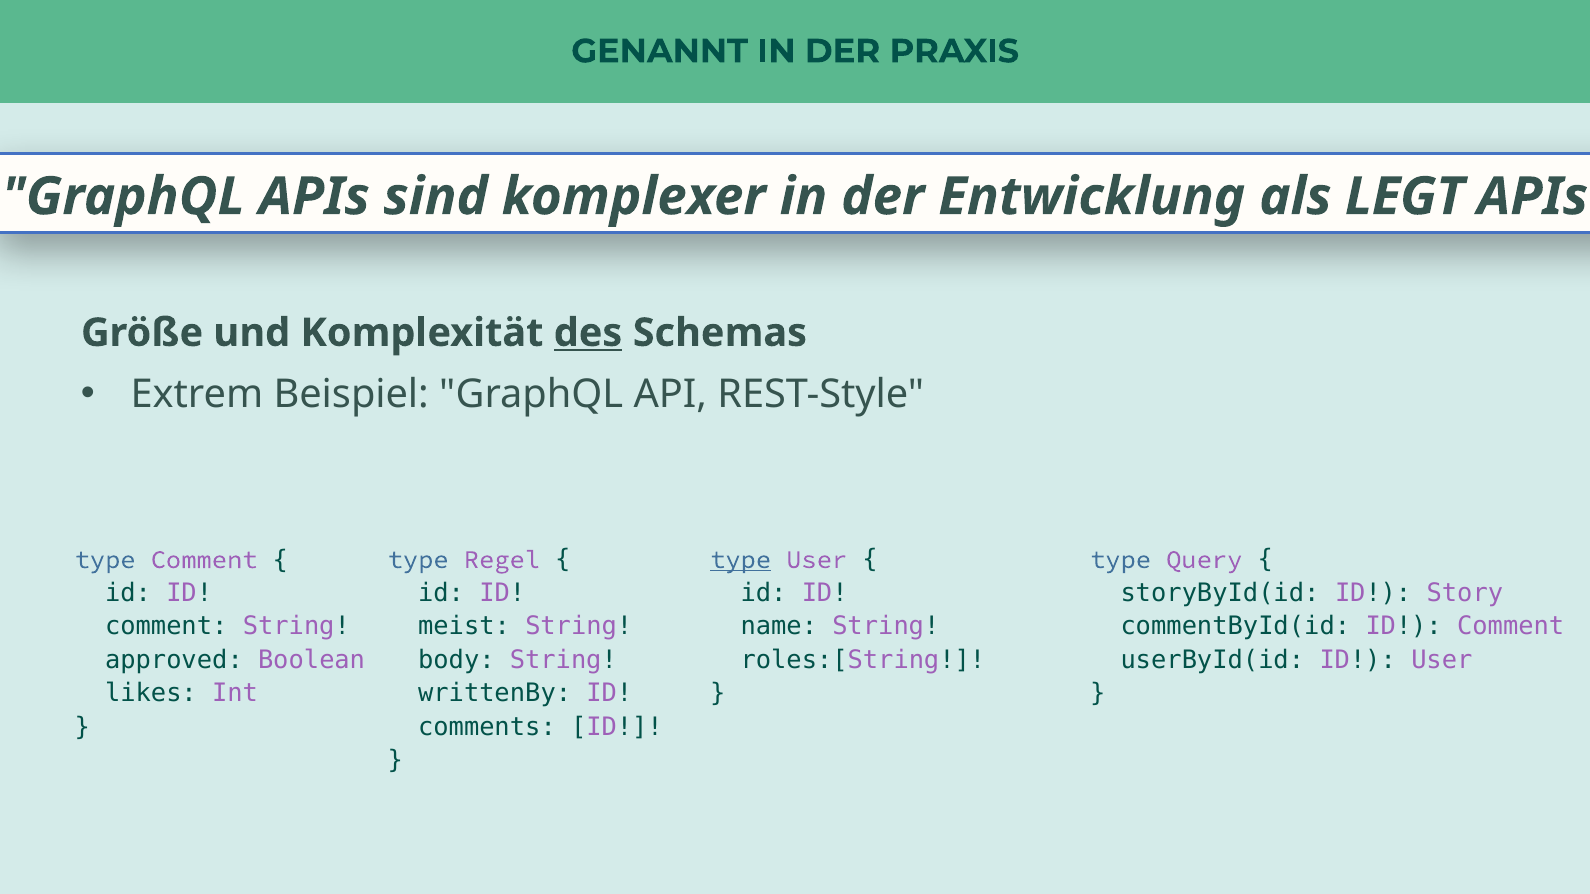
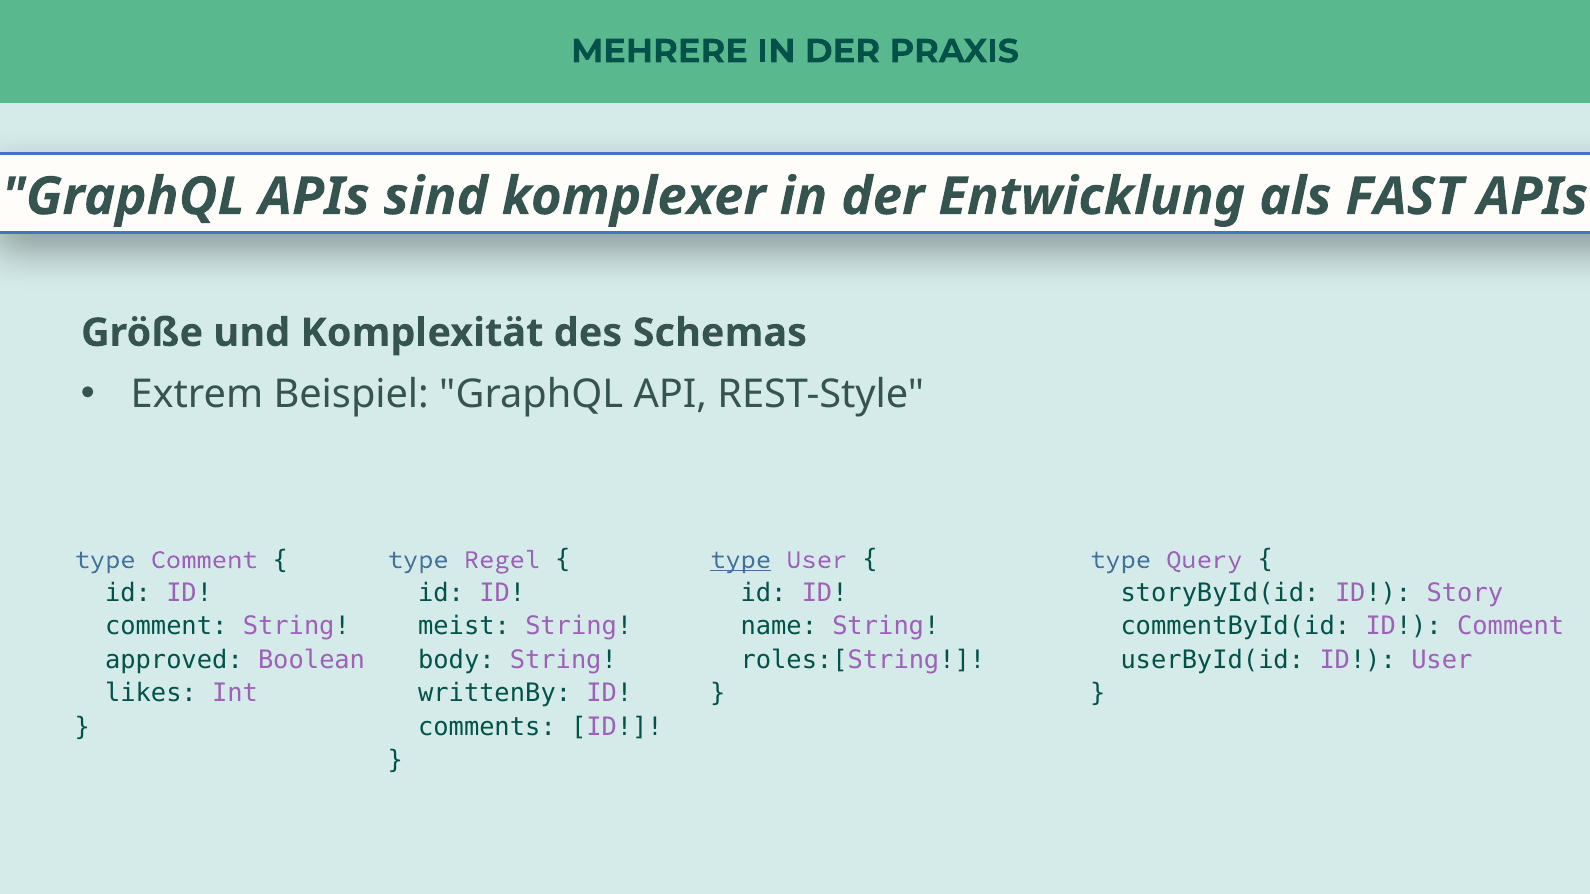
GENANNT: GENANNT -> MEHRERE (660, 51)
LEGT: LEGT -> FAST (1404, 197)
des underline: present -> none (588, 333)
